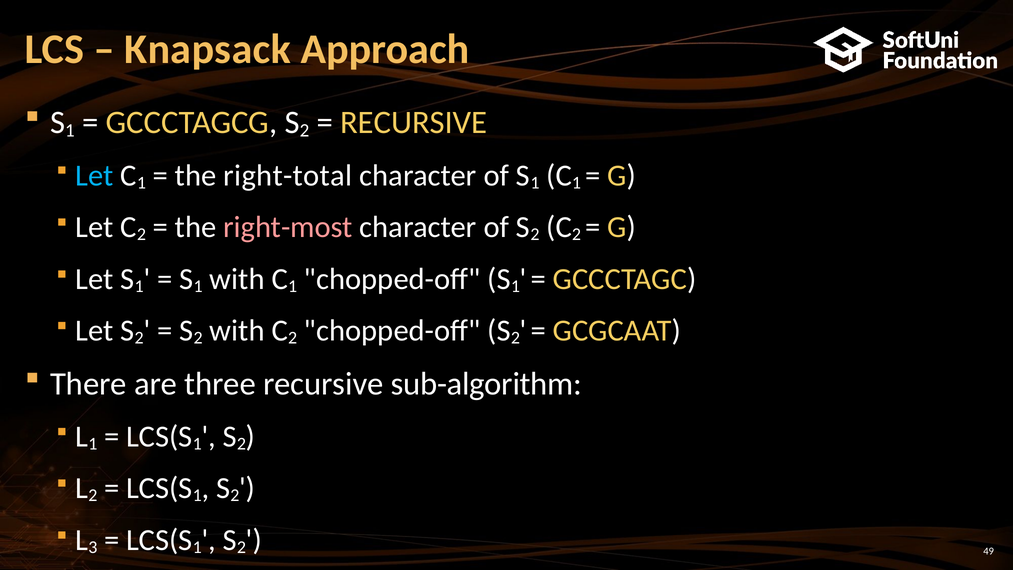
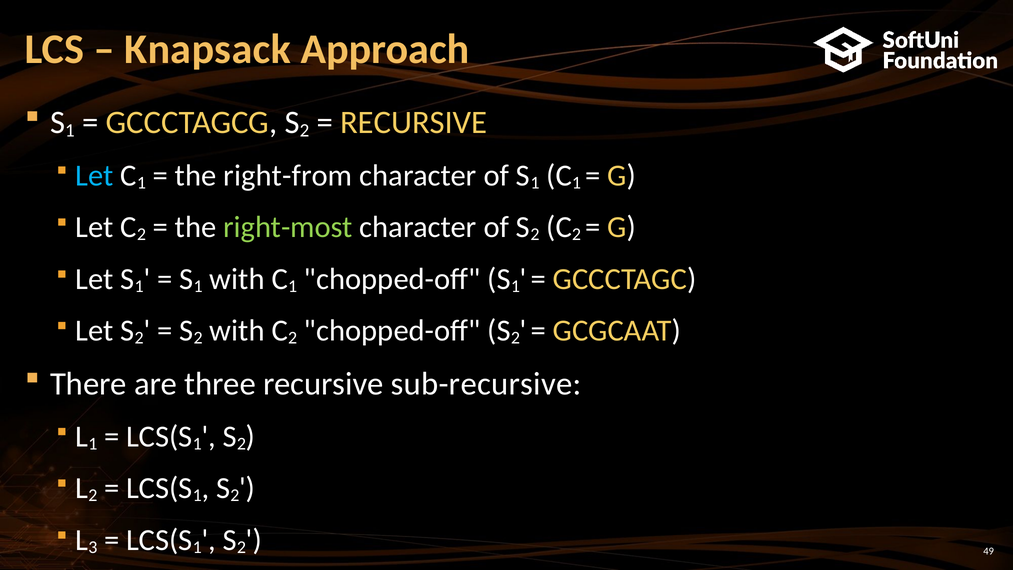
right-total: right-total -> right-from (288, 175)
right-most colour: pink -> light green (288, 227)
sub-algorithm: sub-algorithm -> sub-recursive (486, 384)
